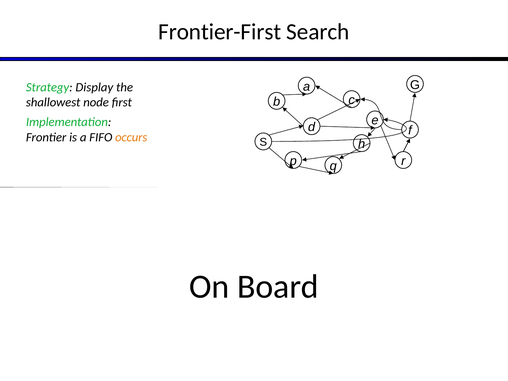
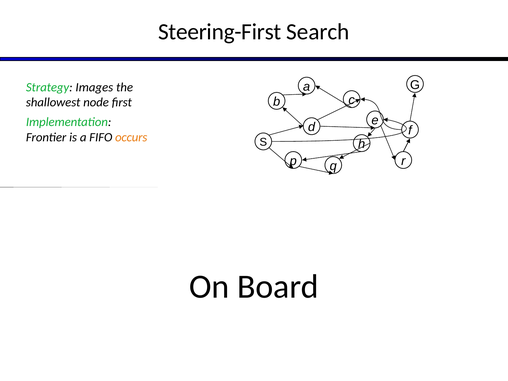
Frontier-First: Frontier-First -> Steering-First (220, 32)
Display: Display -> Images (94, 87)
